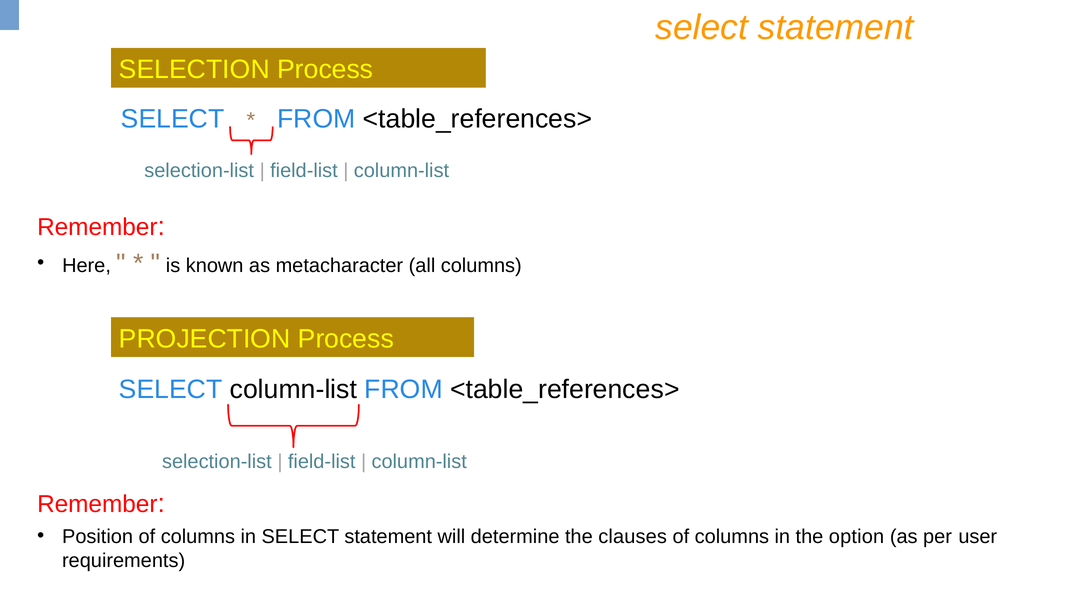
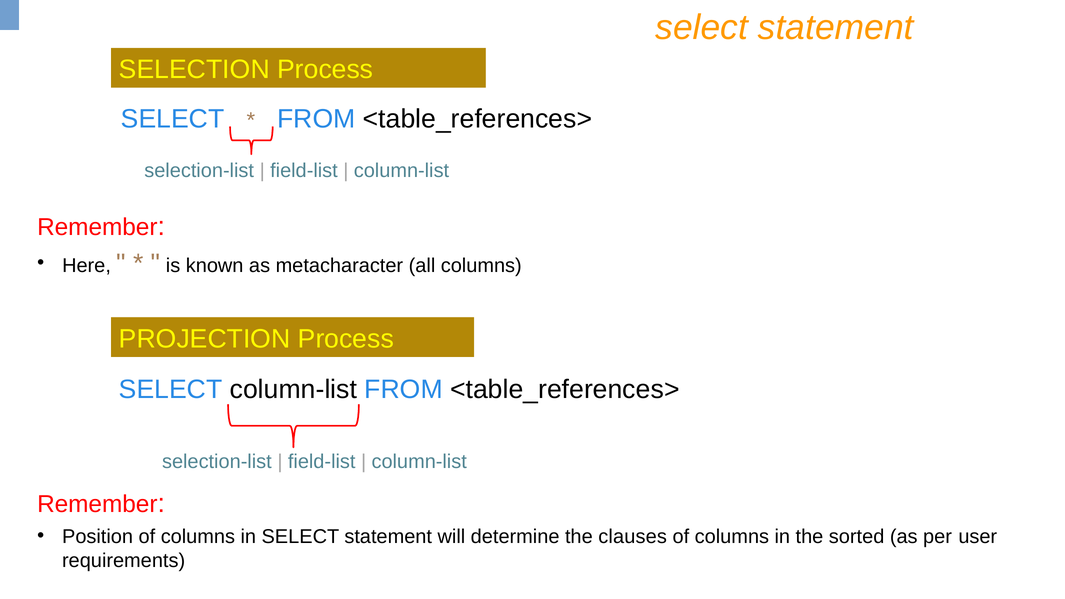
option: option -> sorted (857, 537)
